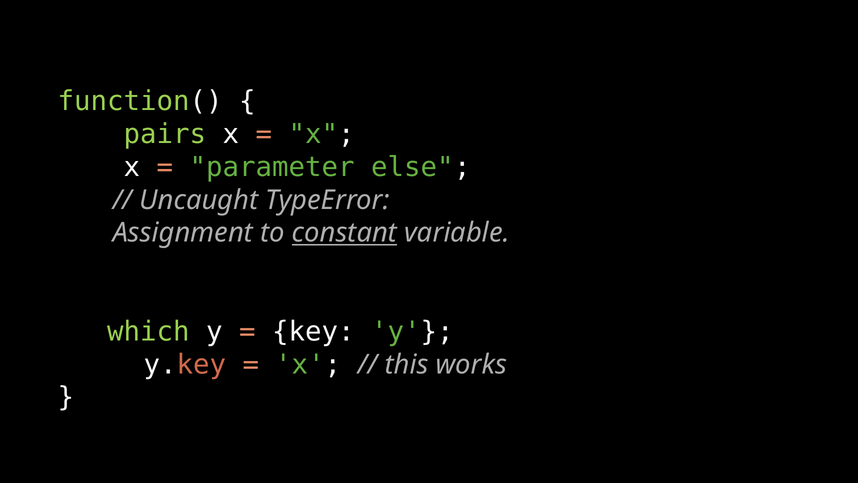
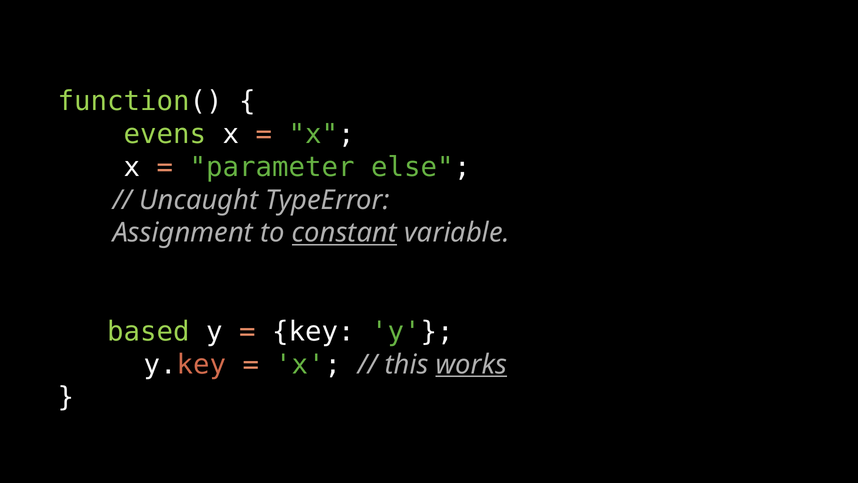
pairs: pairs -> evens (165, 134)
which: which -> based (149, 331)
works underline: none -> present (471, 364)
